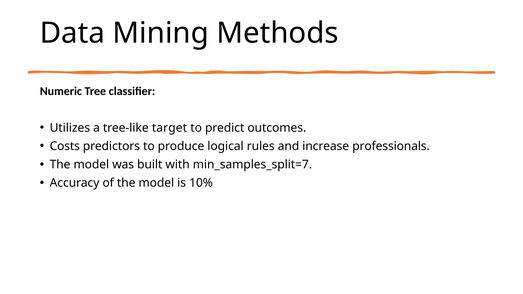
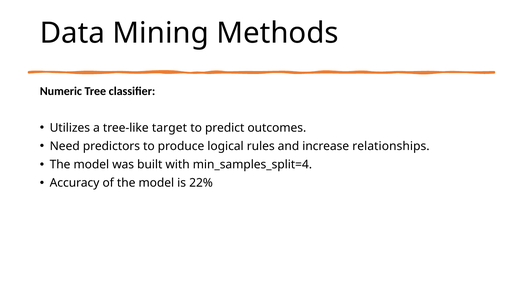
Costs: Costs -> Need (65, 146)
professionals: professionals -> relationships (391, 146)
min_samples_split=7: min_samples_split=7 -> min_samples_split=4 (252, 165)
10%: 10% -> 22% (201, 183)
